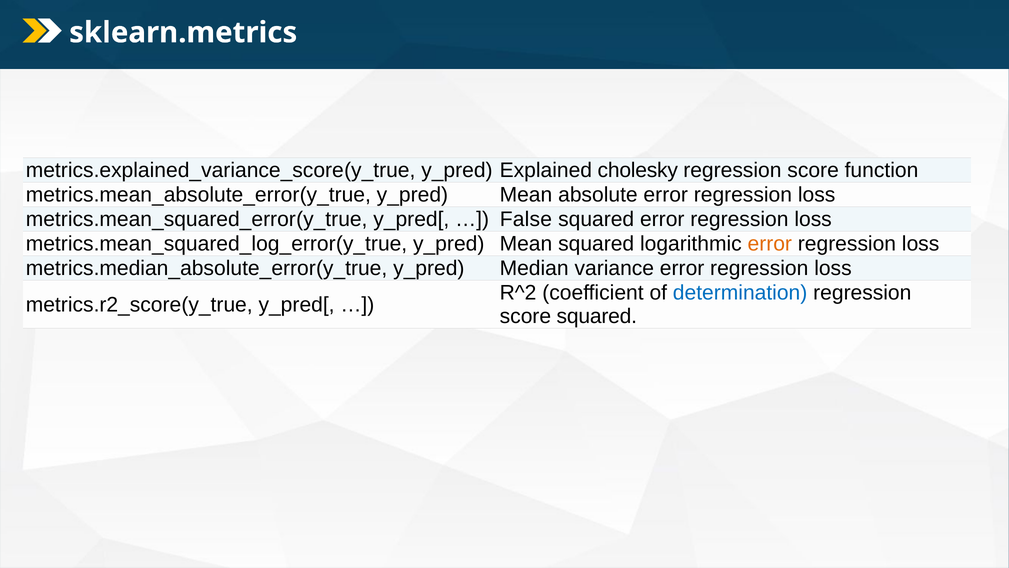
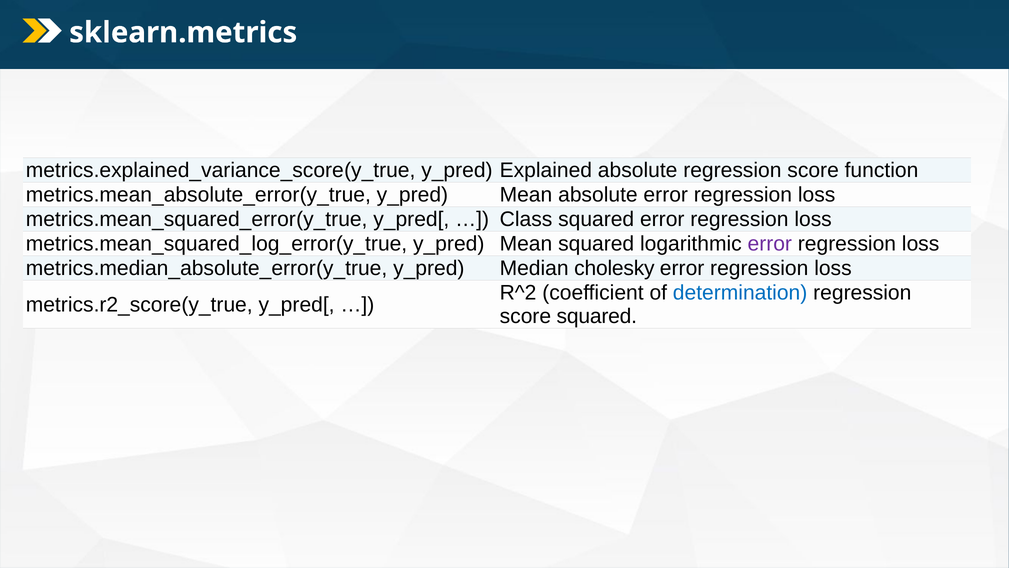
Explained cholesky: cholesky -> absolute (638, 170)
False: False -> Class (526, 219)
error colour: orange -> purple (770, 244)
variance: variance -> cholesky (614, 268)
